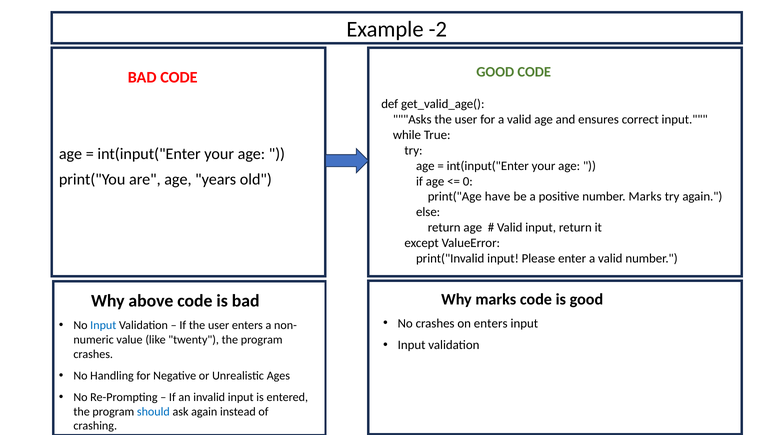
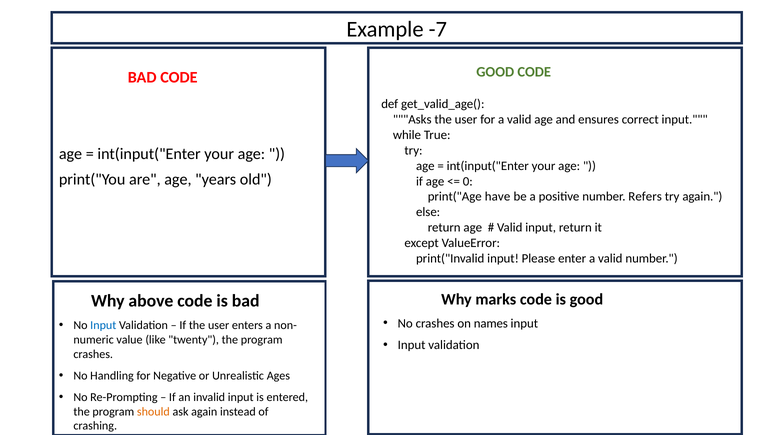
-2: -2 -> -7 (438, 29)
number Marks: Marks -> Refers (645, 197)
on enters: enters -> names (491, 323)
should colour: blue -> orange (153, 411)
